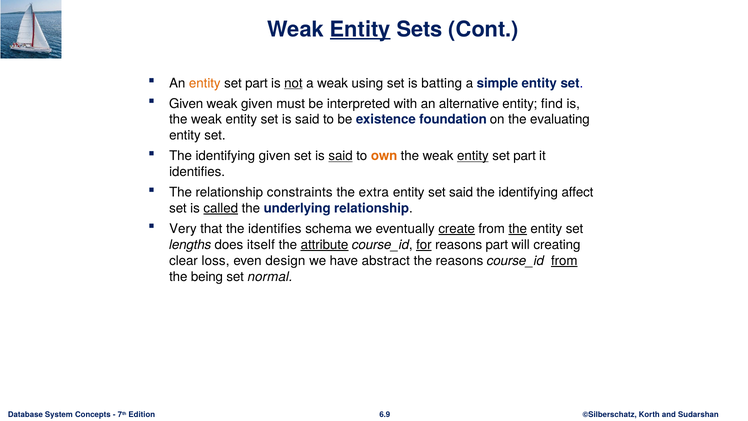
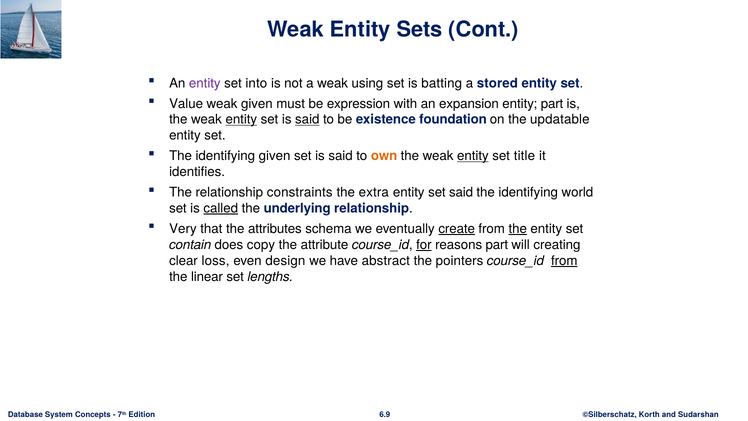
Entity underline: present -> none (360, 29)
entity colour: orange -> purple (205, 83)
part: part -> into (256, 83)
not underline: present -> none (293, 83)
simple: simple -> stored (497, 83)
Given: Given -> Value (186, 104)
interpreted: interpreted -> expression (359, 104)
alternative: alternative -> expansion (469, 104)
entity find: find -> part (552, 104)
entity underline: none -> present (241, 119)
said underline: none -> present (307, 119)
evaluating: evaluating -> updatable (560, 119)
said underline: present -> none (341, 156)
part: part -> title (524, 156)
affect: affect -> world (577, 192)
the identifies: identifies -> attributes (275, 229)
lengths: lengths -> contain (190, 245)
itself: itself -> copy (261, 245)
attribute underline: present -> none (325, 245)
the reasons: reasons -> pointers (460, 261)
being: being -> linear (207, 276)
normal: normal -> lengths (270, 276)
